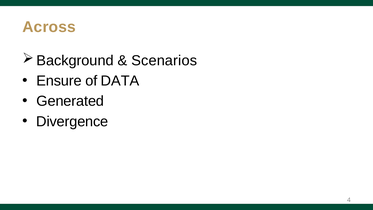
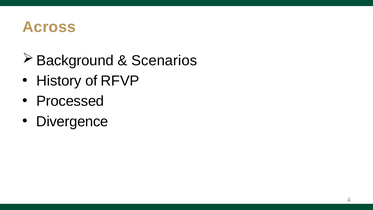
Ensure: Ensure -> History (59, 81)
DATA: DATA -> RFVP (120, 81)
Generated: Generated -> Processed (70, 101)
